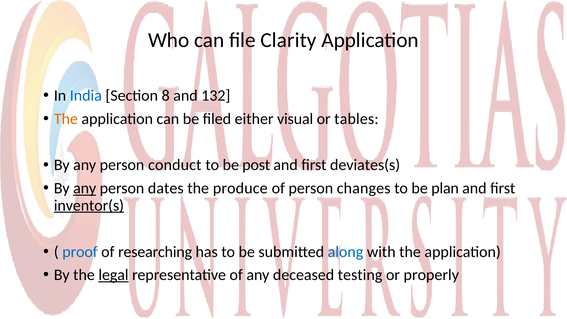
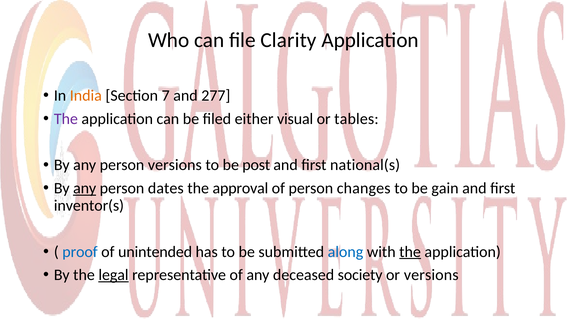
India colour: blue -> orange (86, 96)
8: 8 -> 7 (166, 96)
132: 132 -> 277 (216, 96)
The colour: orange -> purple (66, 119)
person conduct: conduct -> versions (175, 165)
deviates(s: deviates(s -> national(s (365, 165)
produce: produce -> approval (240, 188)
plan: plan -> gain (445, 188)
inventor(s underline: present -> none (89, 205)
researching: researching -> unintended (155, 252)
the underline: none -> present (410, 252)
testing: testing -> society (360, 275)
or properly: properly -> versions (431, 275)
